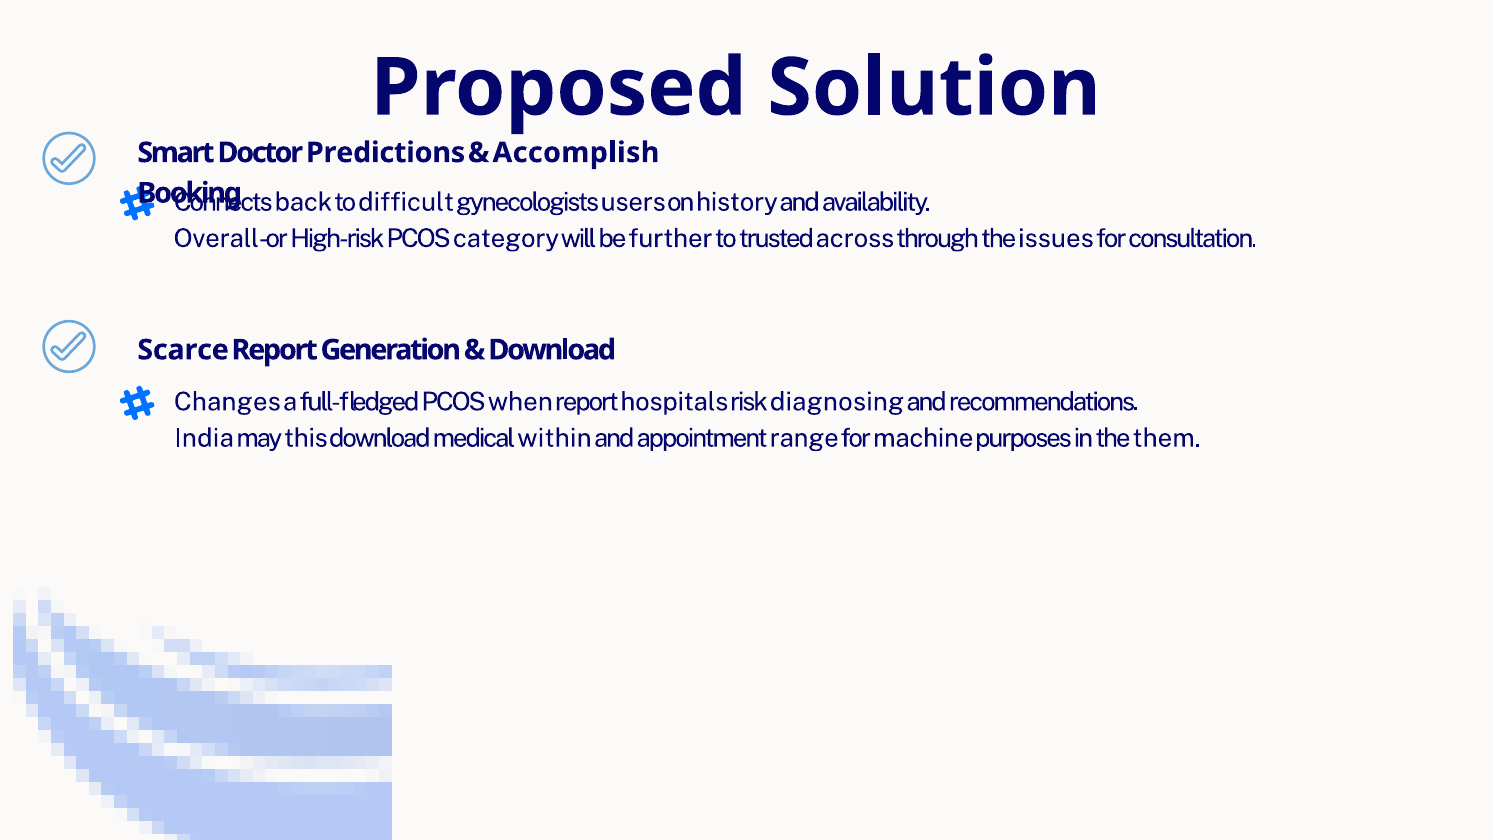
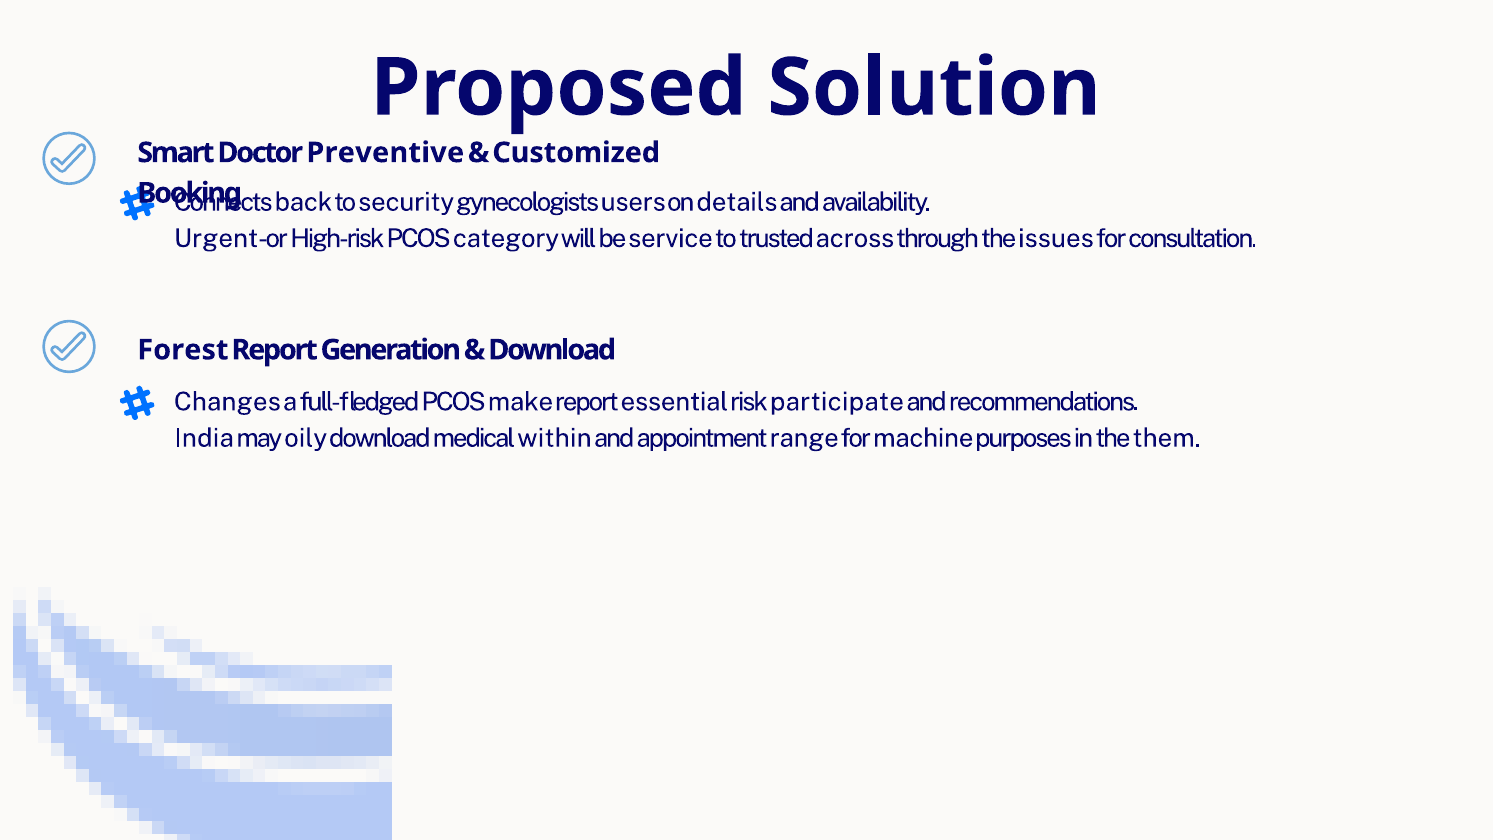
Predictions: Predictions -> Preventive (385, 153)
Accomplish: Accomplish -> Customized (576, 153)
difficult: difficult -> security (406, 202)
history: history -> details (737, 202)
Overall-: Overall- -> Urgent- (221, 238)
further: further -> service (670, 238)
Scarce: Scarce -> Forest (183, 350)
when: when -> make (520, 402)
hospitals: hospitals -> essential (674, 402)
diagnosing: diagnosing -> participate (837, 402)
this: this -> oily (306, 438)
